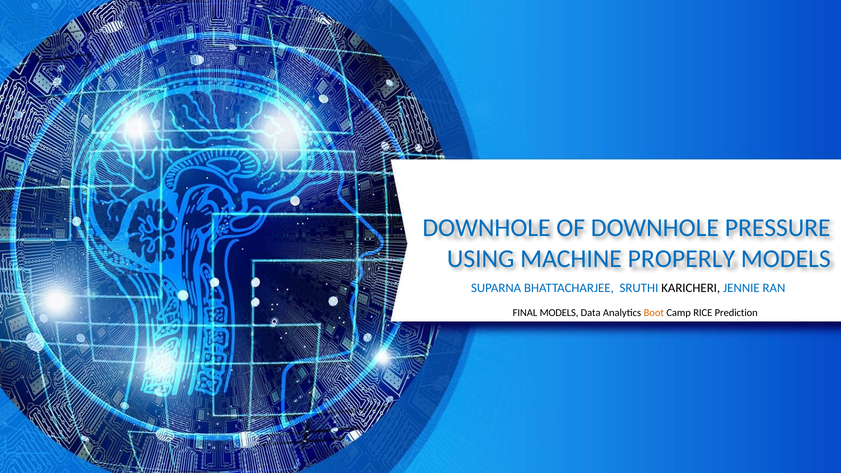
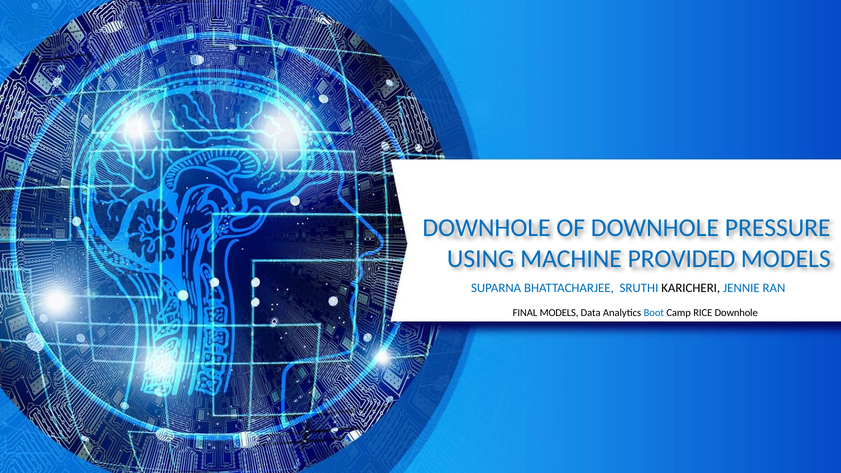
PROPERLY: PROPERLY -> PROVIDED (682, 259)
Boot colour: orange -> blue (654, 313)
RICE Prediction: Prediction -> Downhole (736, 313)
